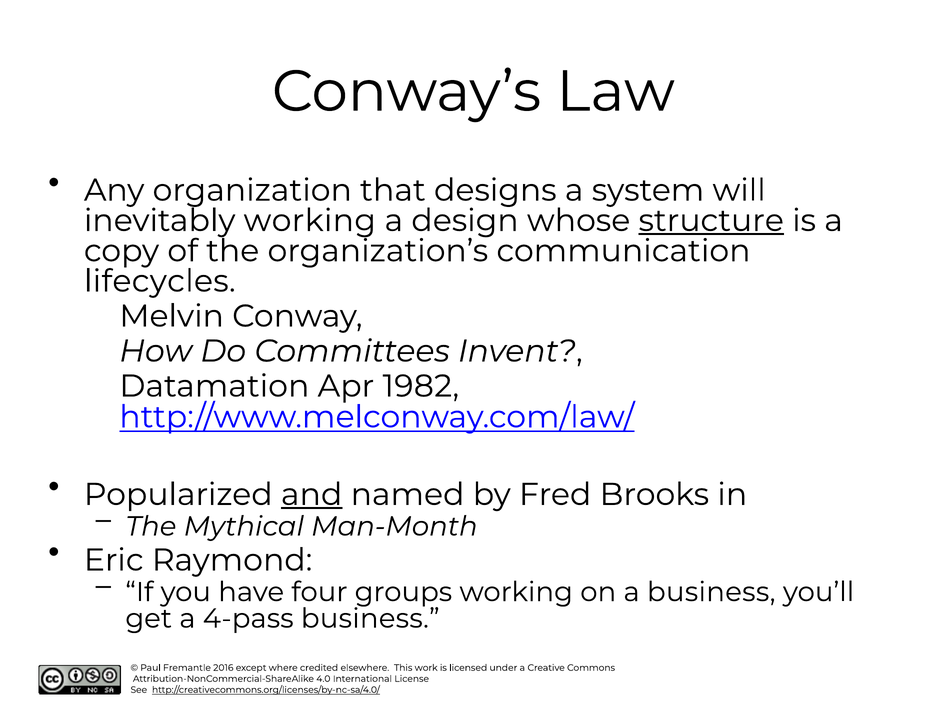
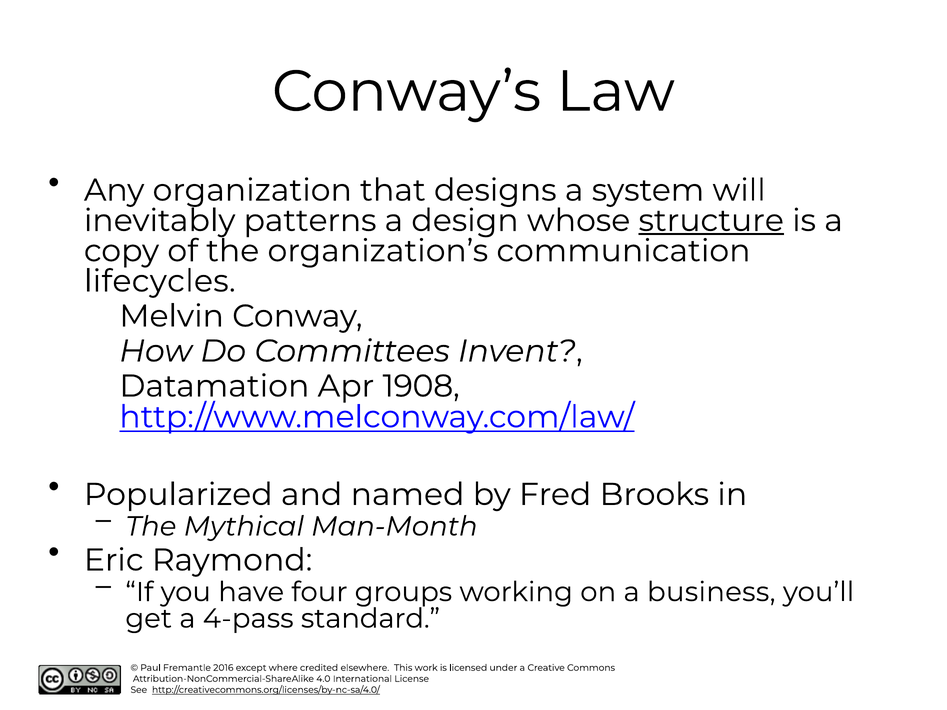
inevitably working: working -> patterns (310, 221)
1982: 1982 -> 1908 (421, 386)
and underline: present -> none (312, 495)
4-pass business: business -> standard (370, 619)
